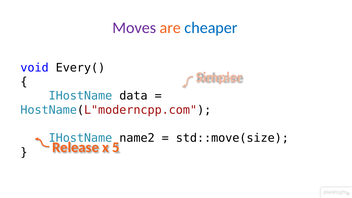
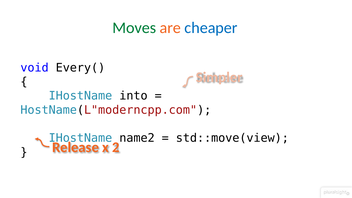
Moves colour: purple -> green (134, 28)
data: data -> into (133, 96)
std::move(size: std::move(size -> std::move(view (232, 138)
5: 5 -> 2 (116, 147)
